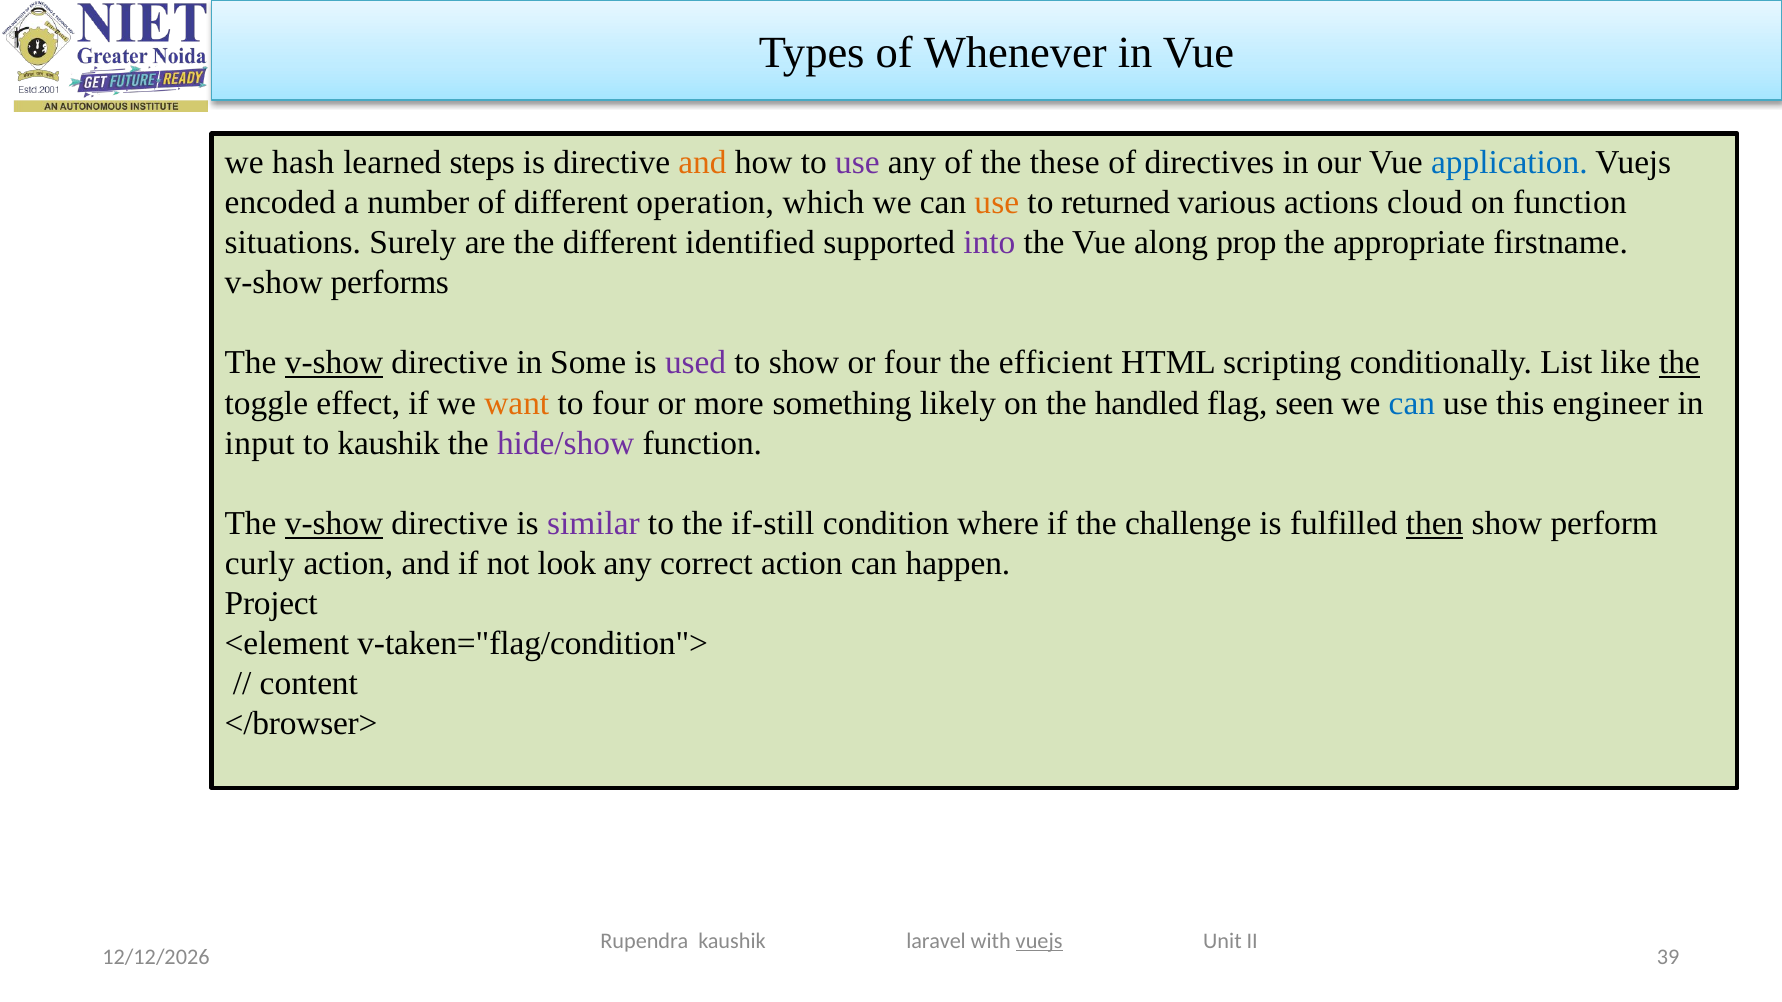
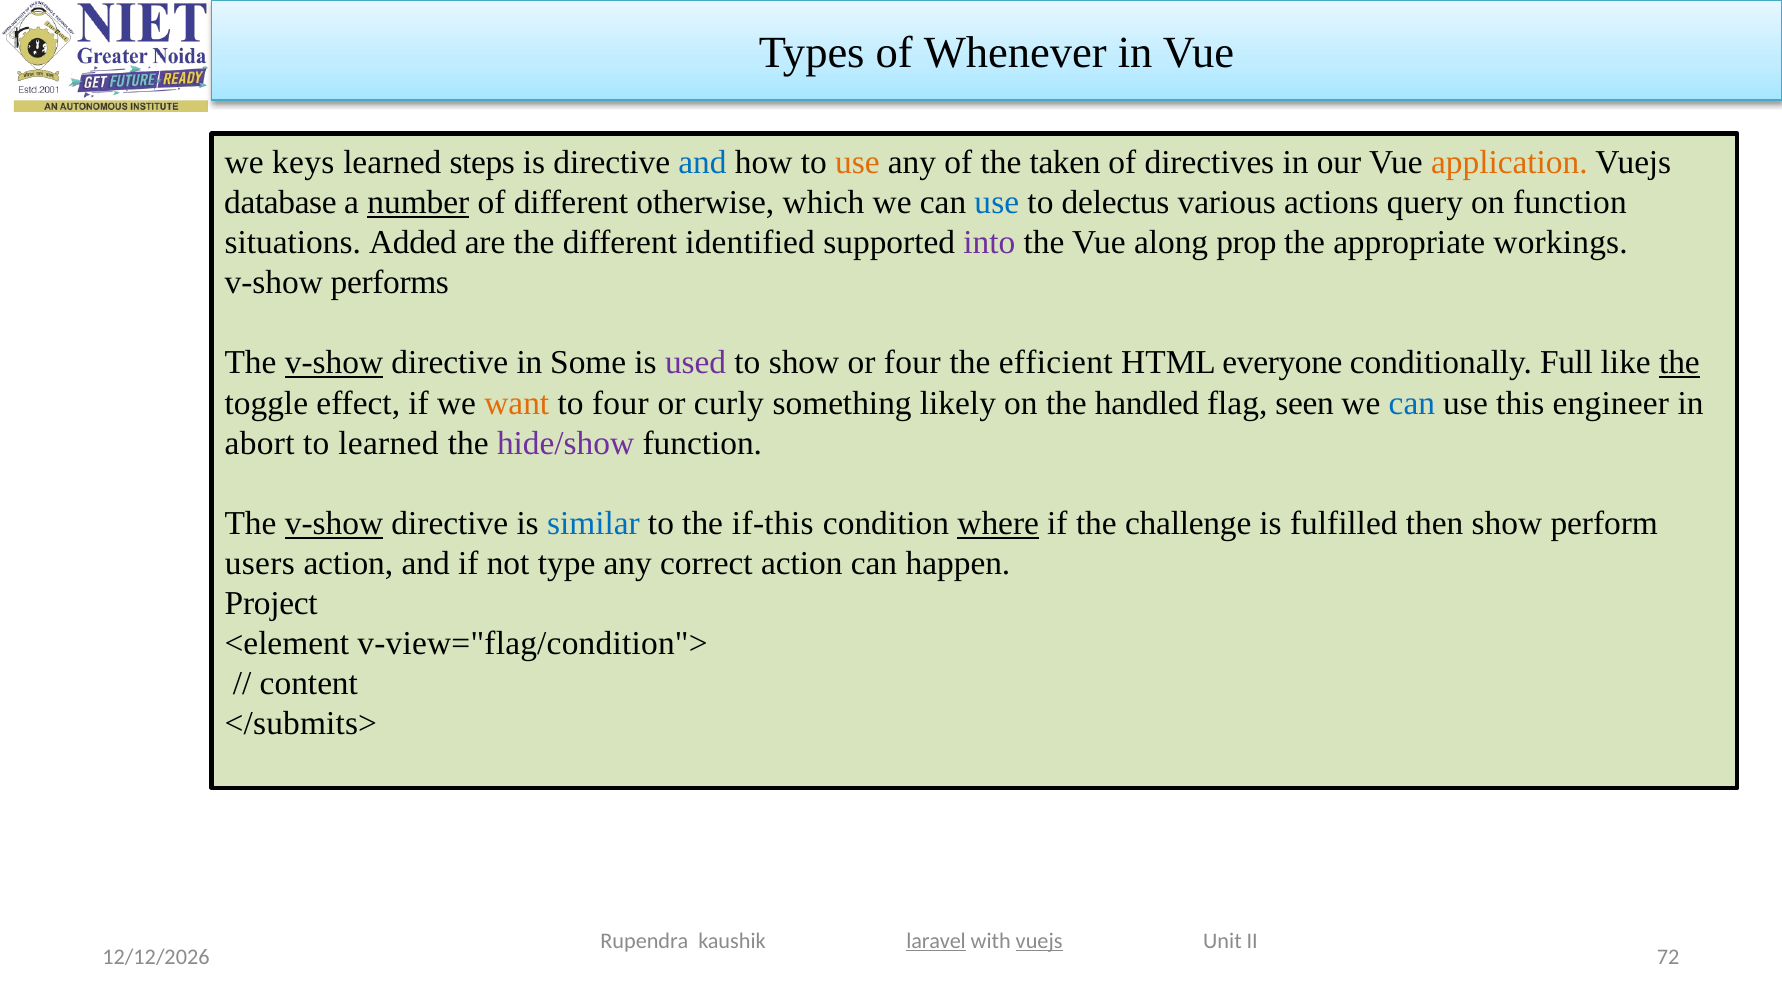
hash: hash -> keys (303, 163)
and colour: orange -> blue (703, 163)
use colour: purple -> orange (857, 163)
these: these -> taken (1065, 163)
application colour: blue -> orange (1509, 163)
encoded: encoded -> database (280, 203)
number underline: none -> present (418, 203)
operation: operation -> otherwise (705, 203)
use colour: orange -> blue (997, 203)
returned: returned -> delectus (1116, 203)
cloud: cloud -> query (1425, 203)
Surely: Surely -> Added (413, 243)
firstname: firstname -> workings (1561, 243)
scripting: scripting -> everyone (1282, 363)
List: List -> Full (1566, 363)
more: more -> curly (729, 403)
input: input -> abort (260, 443)
to kaushik: kaushik -> learned (388, 443)
similar colour: purple -> blue (593, 523)
if-still: if-still -> if-this (773, 523)
where underline: none -> present (998, 523)
then underline: present -> none (1435, 523)
curly: curly -> users (260, 564)
look: look -> type (567, 564)
v-taken="flag/condition">: v-taken="flag/condition"> -> v-view="flag/condition"> (532, 644)
</browser>: </browser> -> </submits> (301, 724)
laravel underline: none -> present (936, 941)
39: 39 -> 72 (1668, 957)
